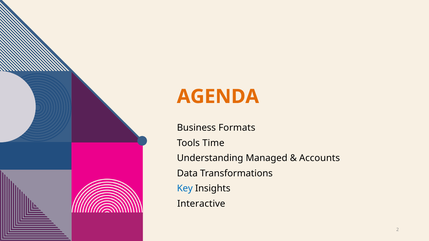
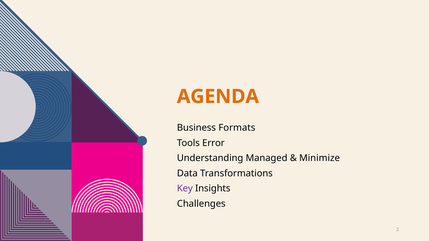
Time: Time -> Error (213, 143)
Accounts: Accounts -> Minimize (320, 158)
Key colour: blue -> purple (185, 189)
Interactive: Interactive -> Challenges (201, 204)
